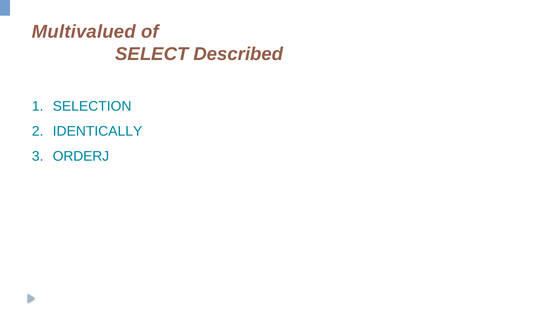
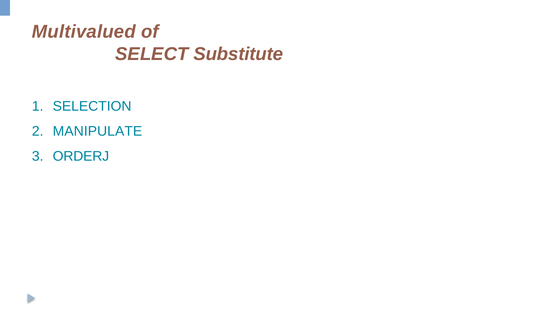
Described: Described -> Substitute (238, 54)
IDENTICALLY: IDENTICALLY -> MANIPULATE (97, 131)
